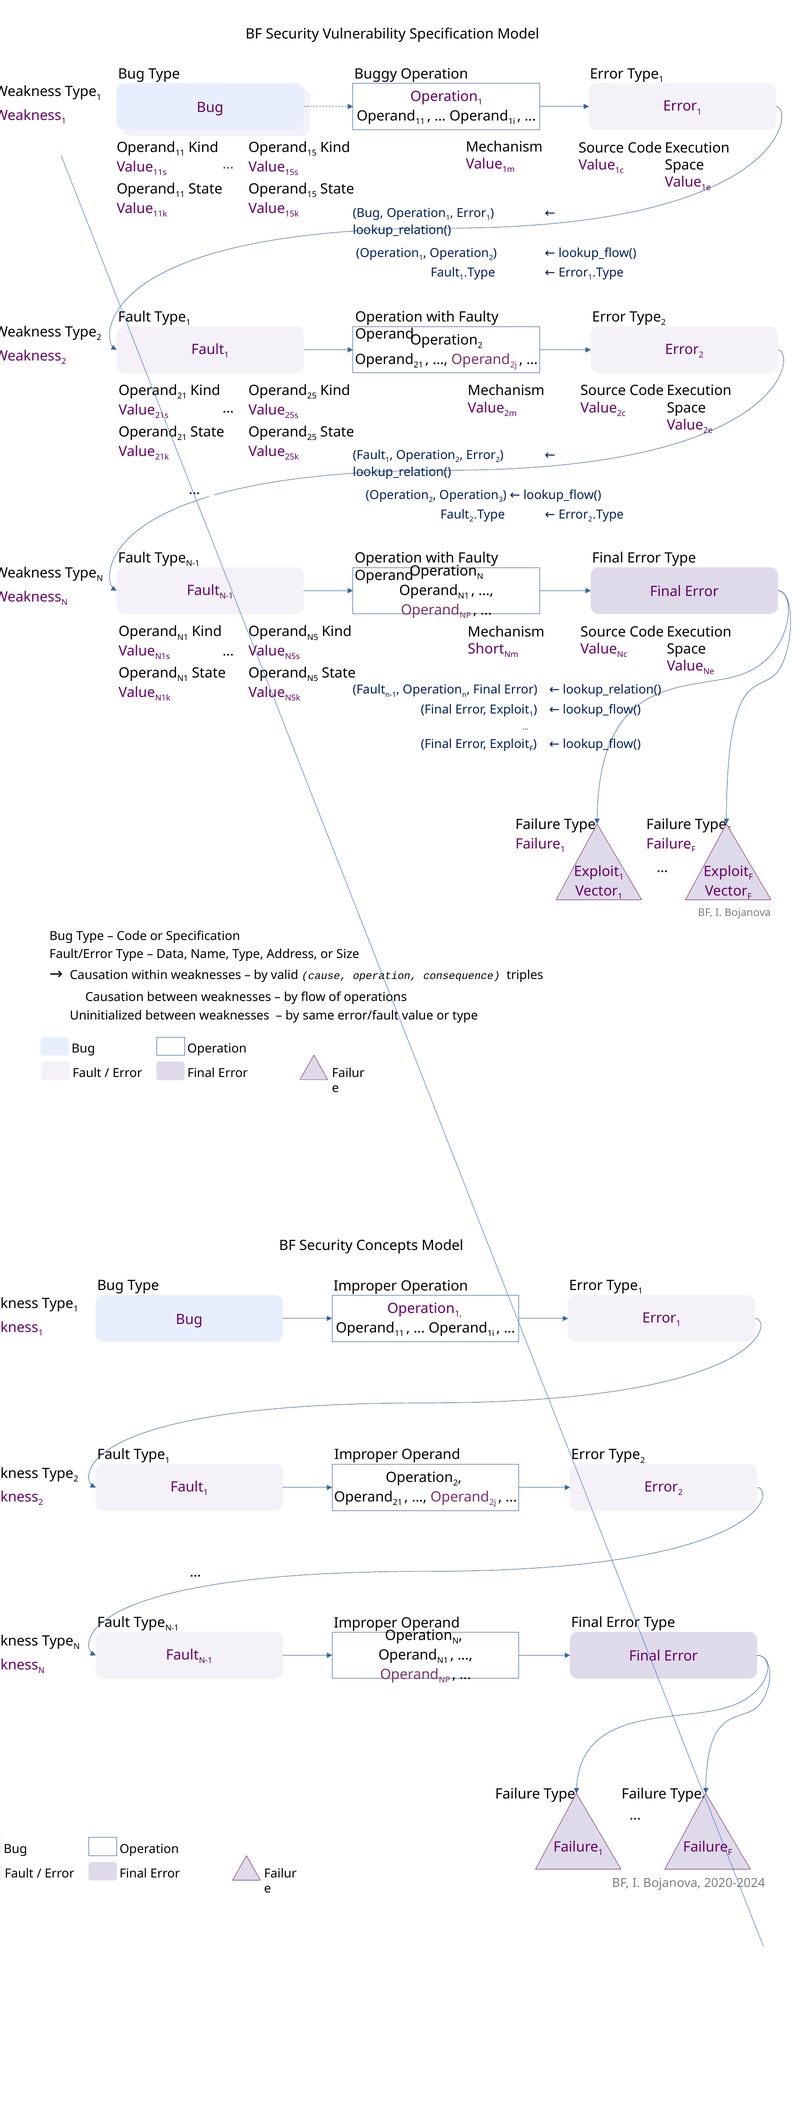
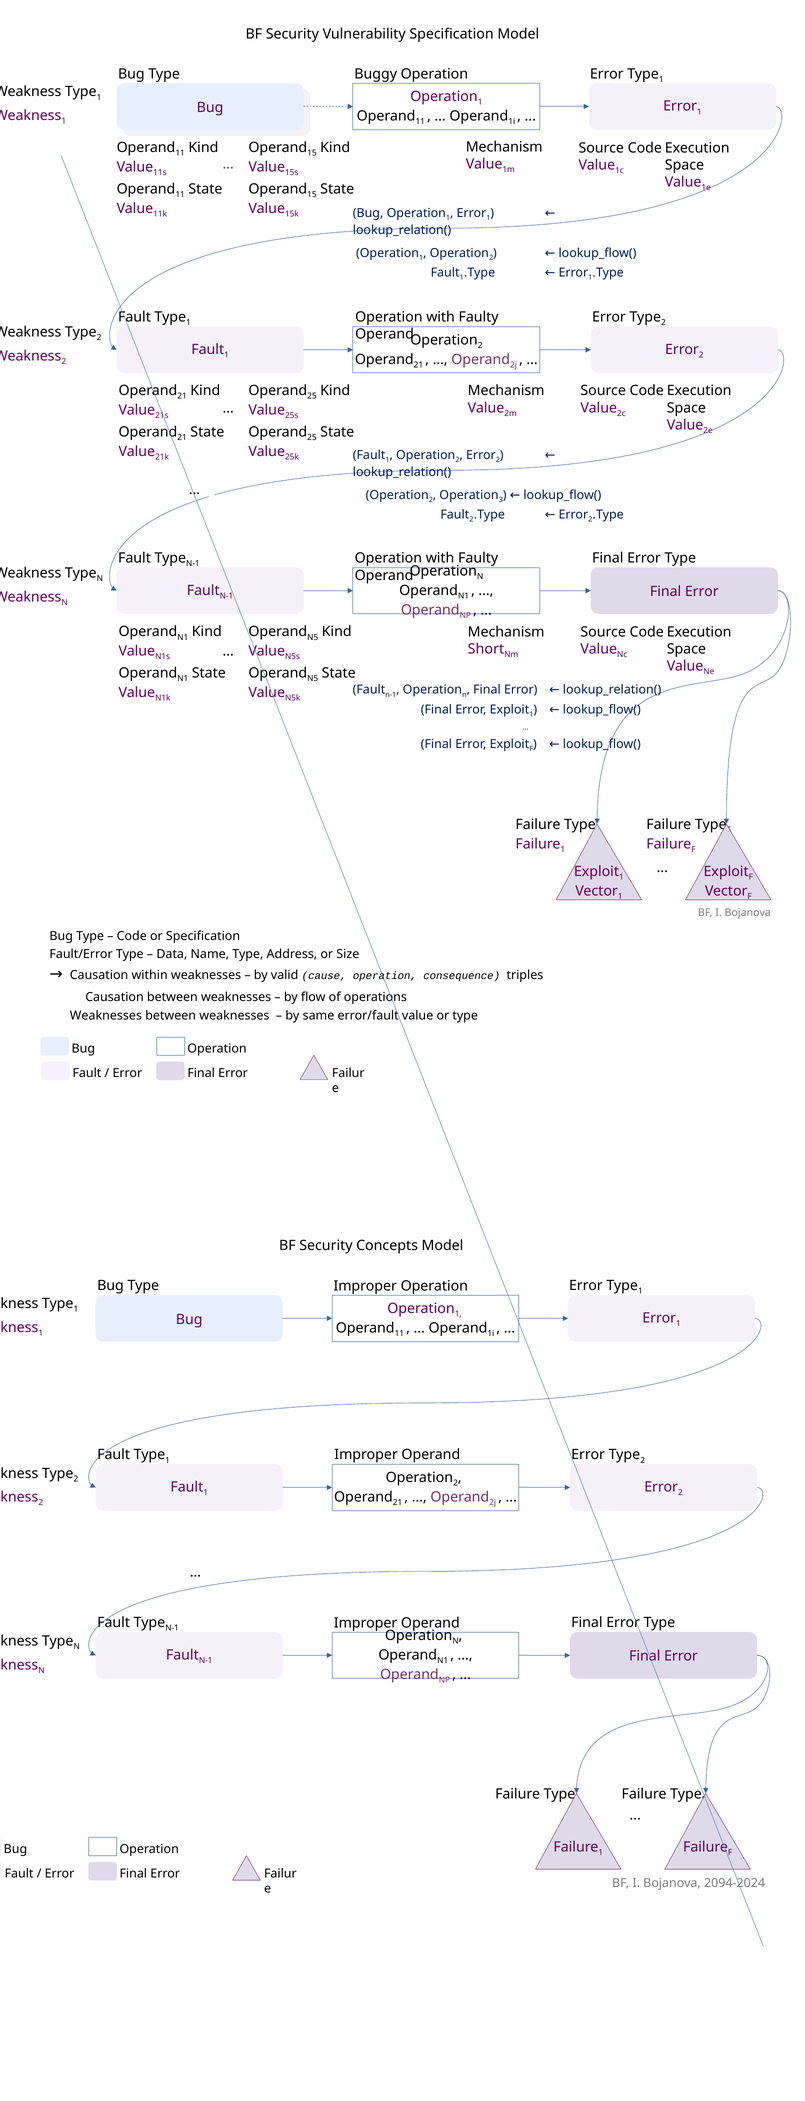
Uninitialized: Uninitialized -> Weaknesses (106, 1015)
2020-2024: 2020-2024 -> 2094-2024 (735, 1882)
